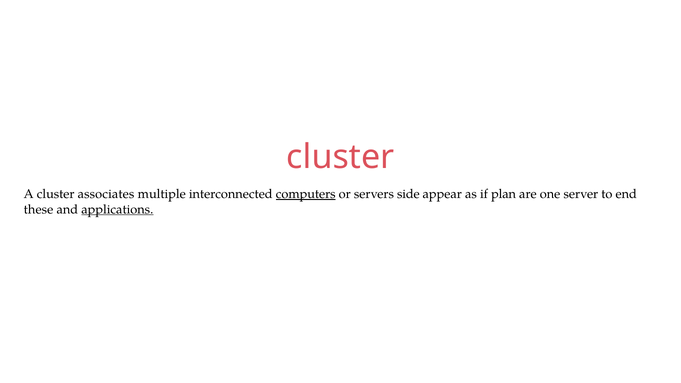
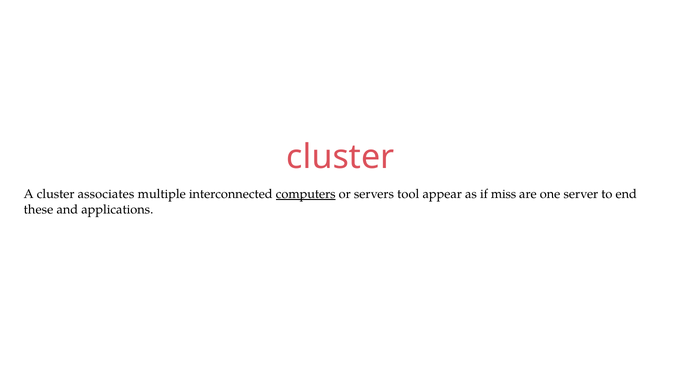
side: side -> tool (408, 194)
plan: plan -> miss (504, 194)
applications underline: present -> none (117, 209)
